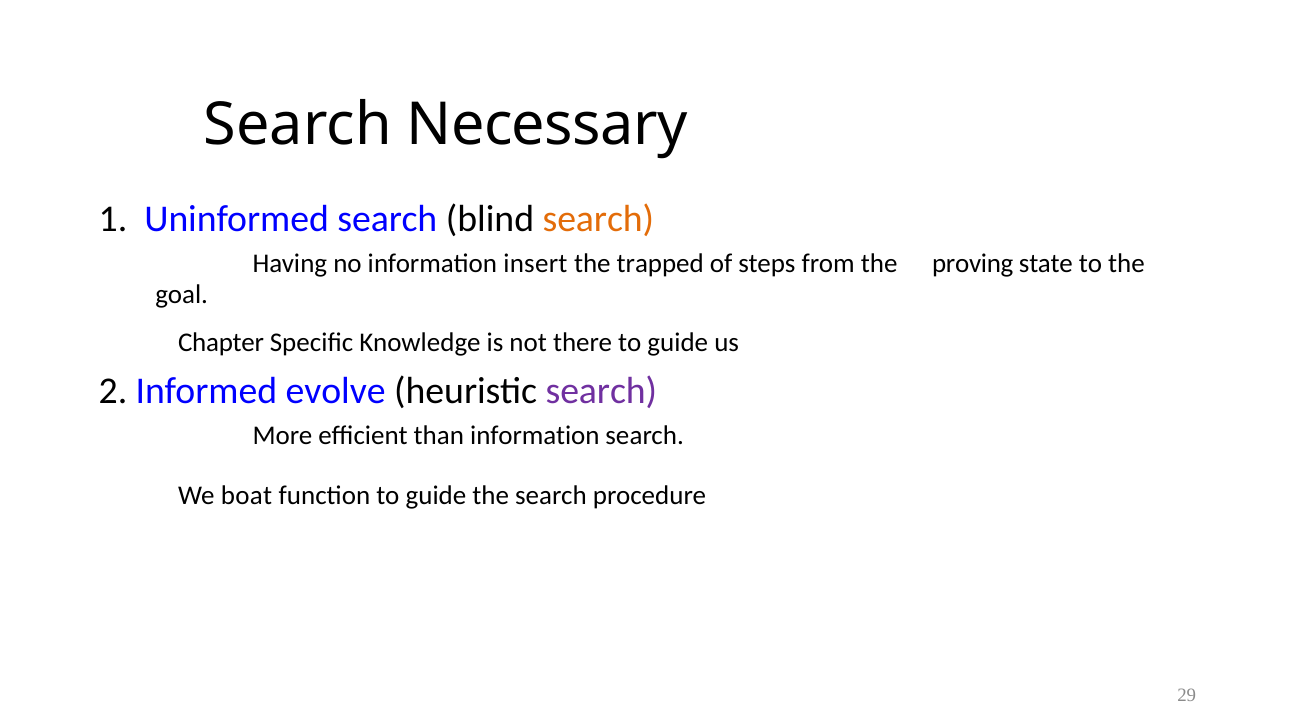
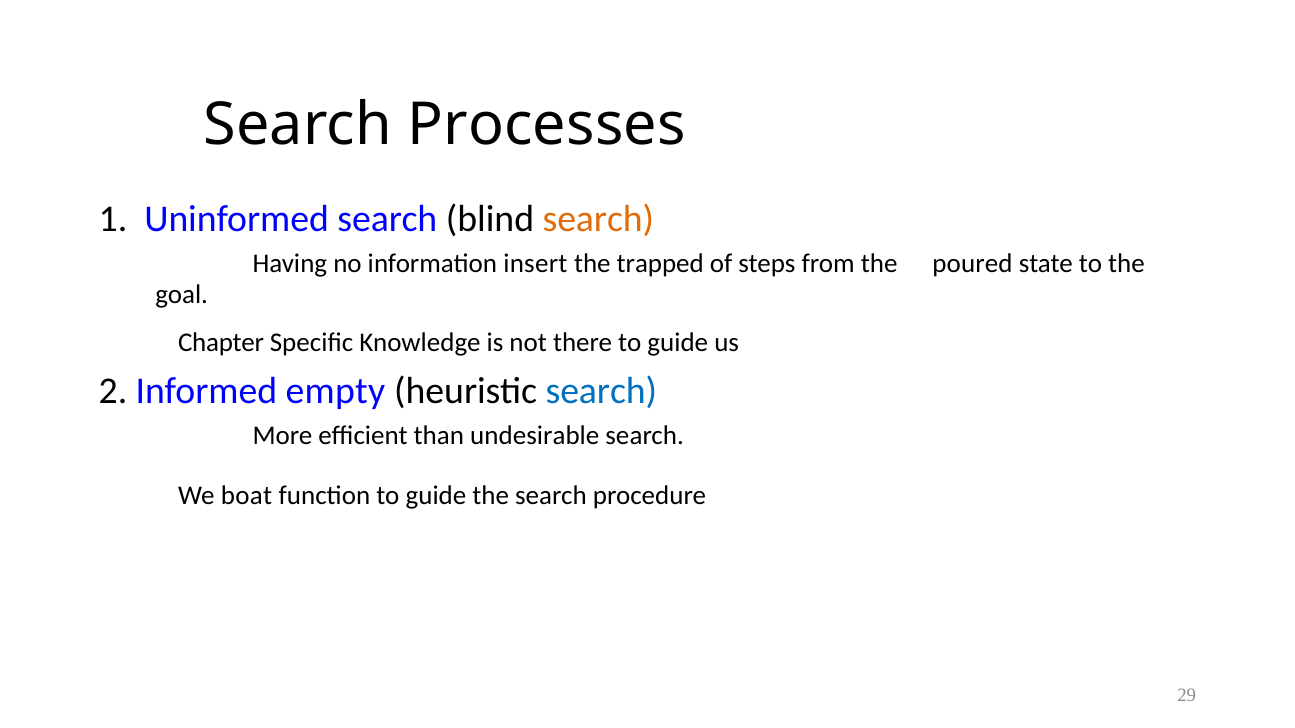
Necessary: Necessary -> Processes (547, 125)
proving: proving -> poured (973, 263)
evolve: evolve -> empty (335, 391)
search colour: purple -> blue (601, 391)
than information: information -> undesirable (535, 436)
